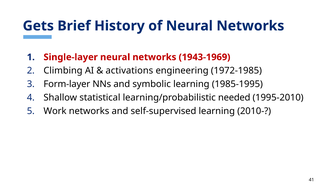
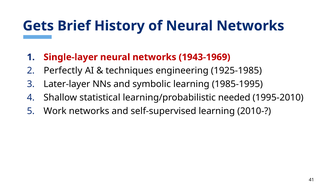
Climbing: Climbing -> Perfectly (63, 71)
activations: activations -> techniques (129, 71)
1972-1985: 1972-1985 -> 1925-1985 (236, 71)
Form-layer: Form-layer -> Later-layer (67, 84)
